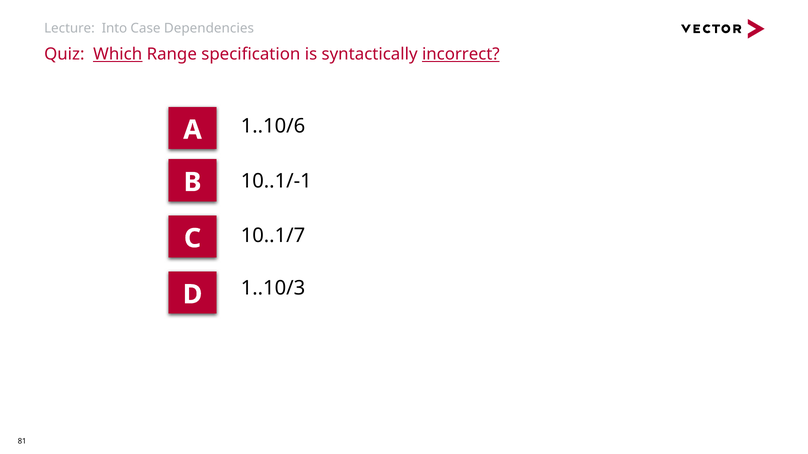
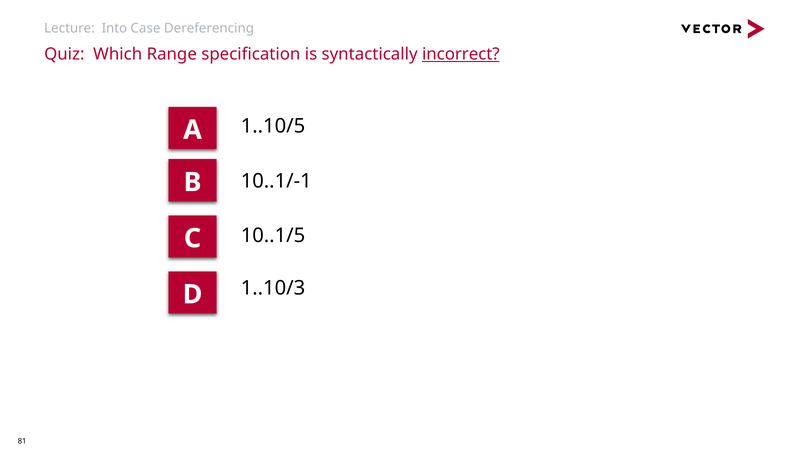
Dependencies: Dependencies -> Dereferencing (209, 28)
Which underline: present -> none (118, 54)
1..10/6: 1..10/6 -> 1..10/5 (273, 126)
10..1/7: 10..1/7 -> 10..1/5 (273, 236)
